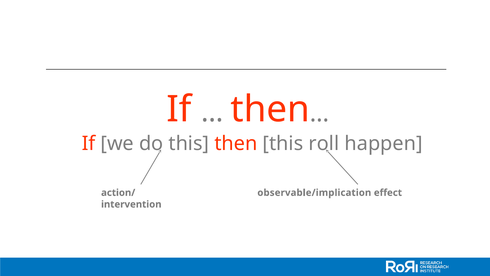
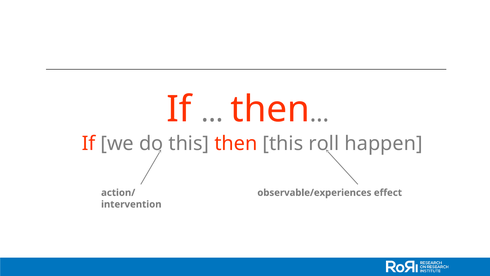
observable/implication: observable/implication -> observable/experiences (314, 192)
